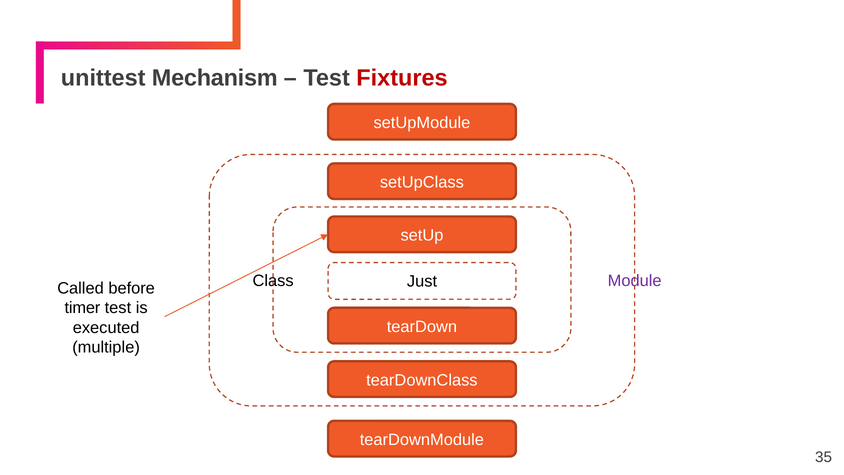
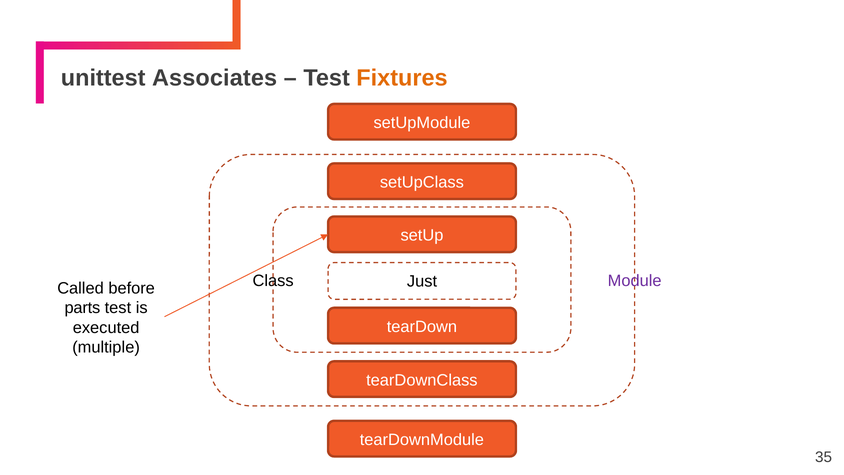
Mechanism: Mechanism -> Associates (215, 78)
Fixtures colour: red -> orange (402, 78)
timer: timer -> parts (82, 308)
